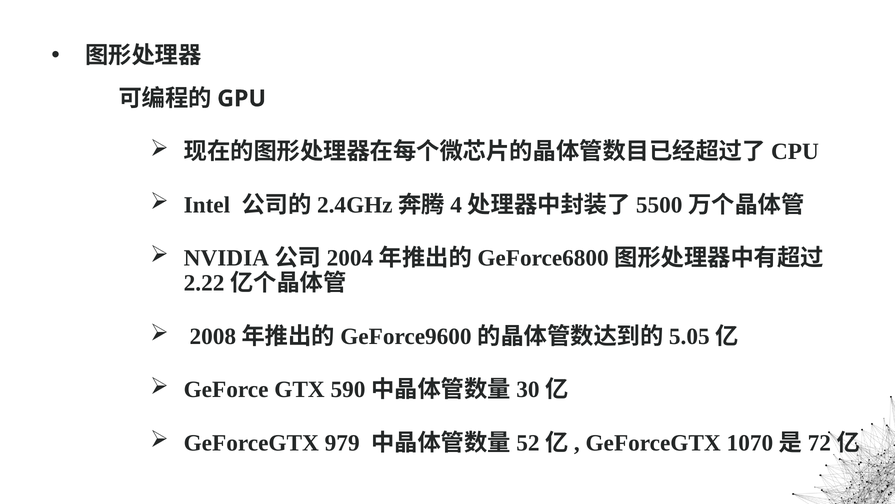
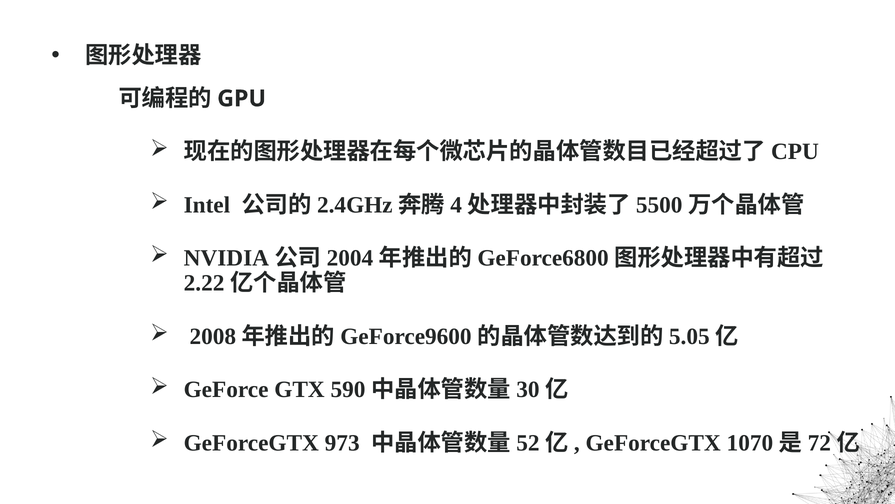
979: 979 -> 973 (342, 442)
